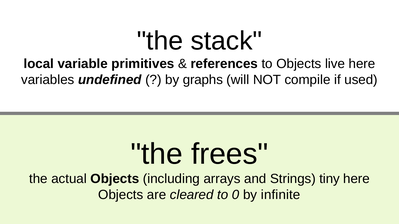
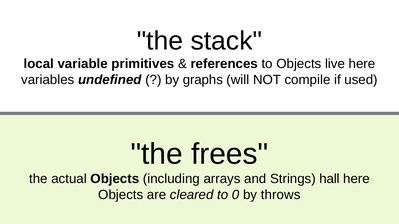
tiny: tiny -> hall (330, 179)
infinite: infinite -> throws (281, 195)
